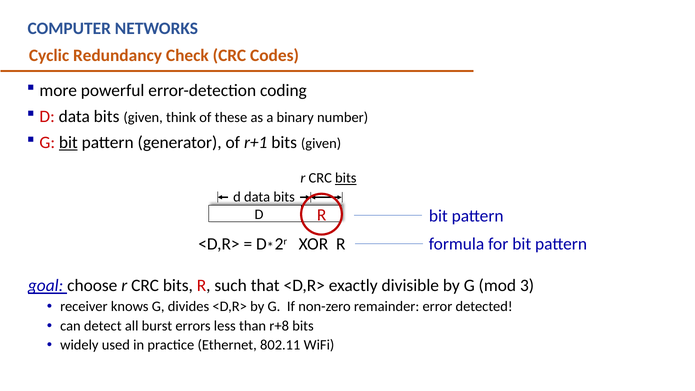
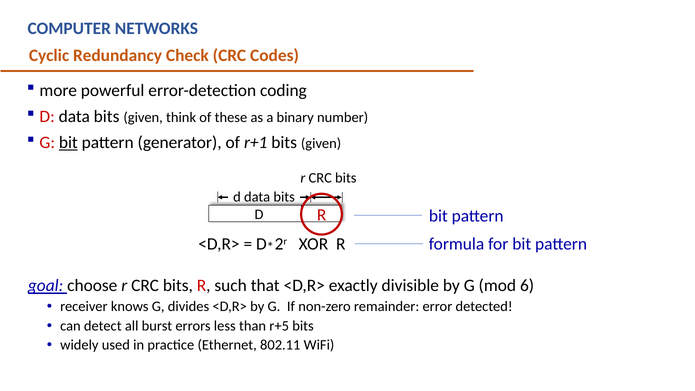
bits underline: present -> none (346, 178)
3: 3 -> 6 (527, 286)
r+8: r+8 -> r+5 (279, 326)
